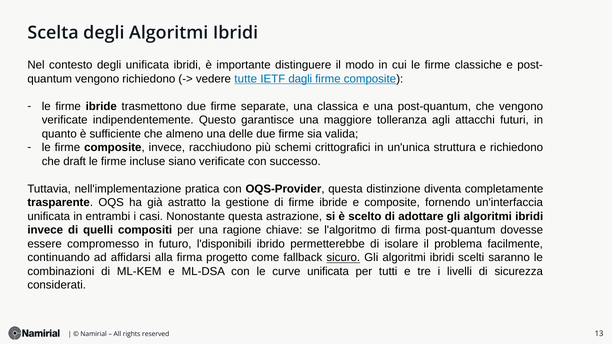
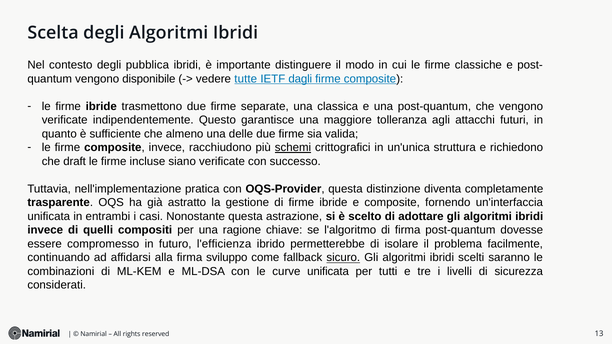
degli unificata: unificata -> pubblica (147, 65)
vengono richiedono: richiedono -> disponibile (149, 79)
schemi underline: none -> present (293, 148)
l'disponibili: l'disponibili -> l'efficienza (224, 244)
progetto: progetto -> sviluppo (227, 258)
